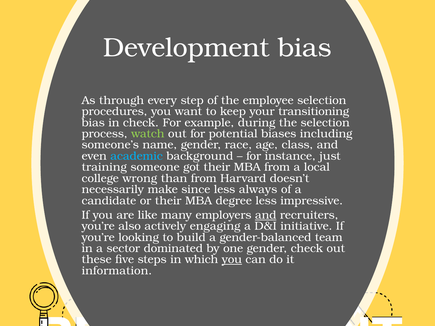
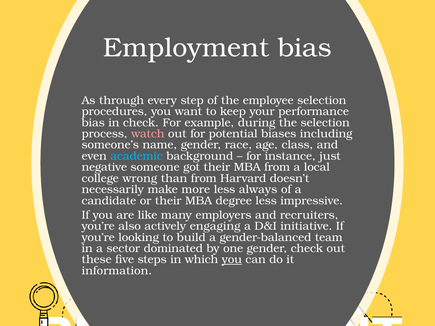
Development: Development -> Employment (186, 48)
transitioning: transitioning -> performance (314, 112)
watch colour: light green -> pink (148, 134)
training: training -> negative (104, 167)
since: since -> more (196, 190)
and underline: present -> none (266, 215)
